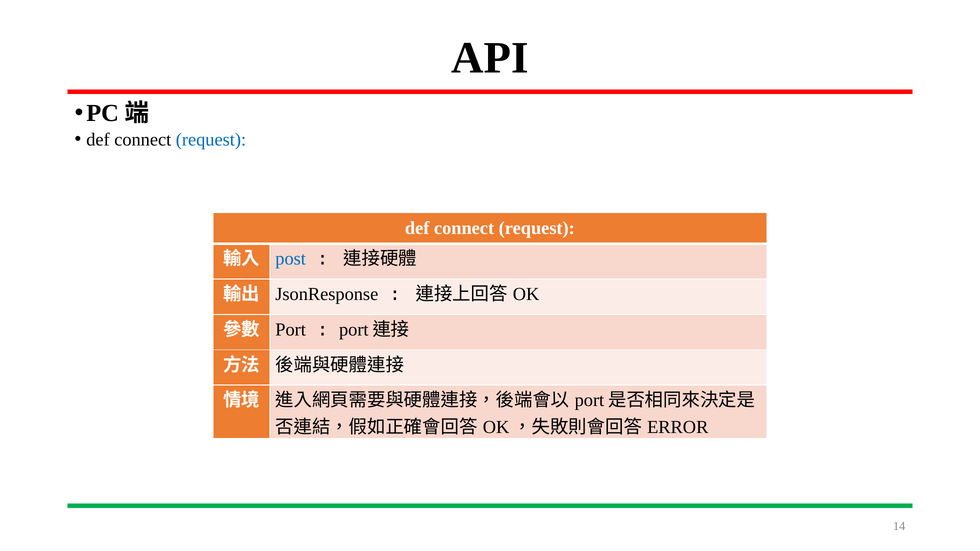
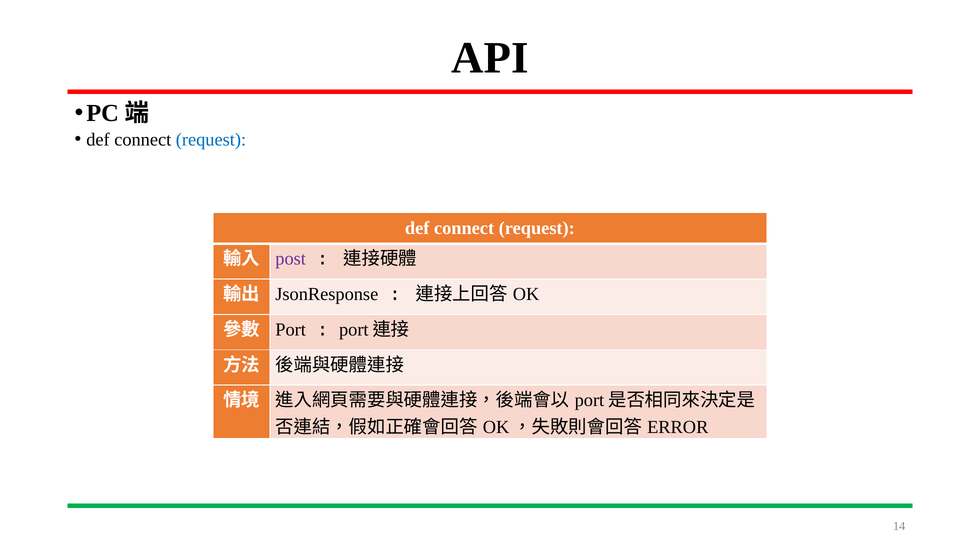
post colour: blue -> purple (291, 259)
